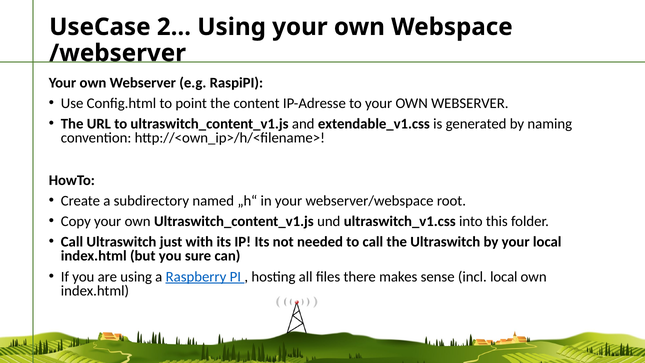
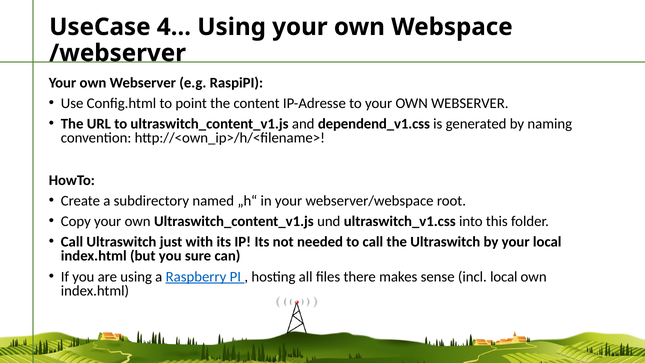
2: 2 -> 4 (174, 27)
extendable_v1.css: extendable_v1.css -> dependend_v1.css (374, 124)
